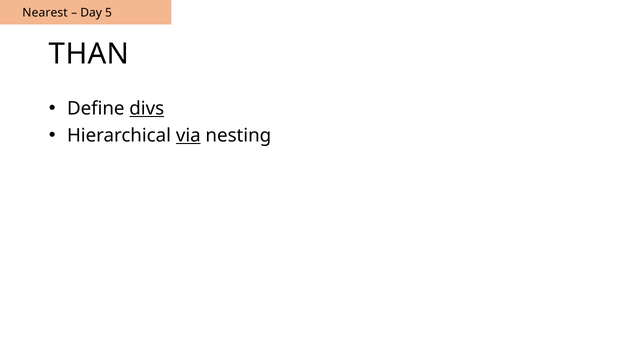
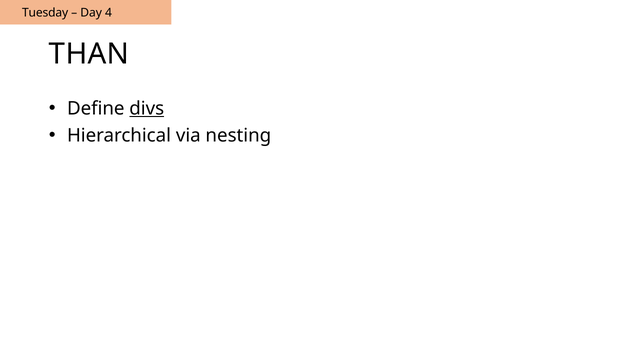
Nearest: Nearest -> Tuesday (45, 13)
5: 5 -> 4 (109, 13)
via underline: present -> none (188, 135)
